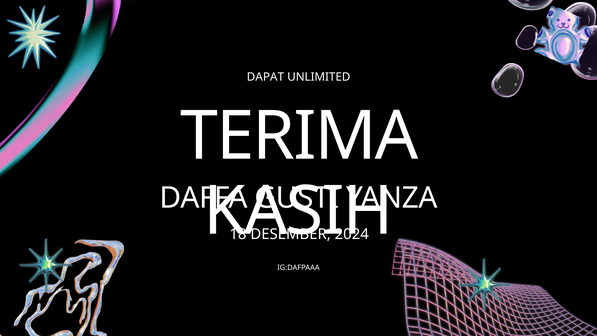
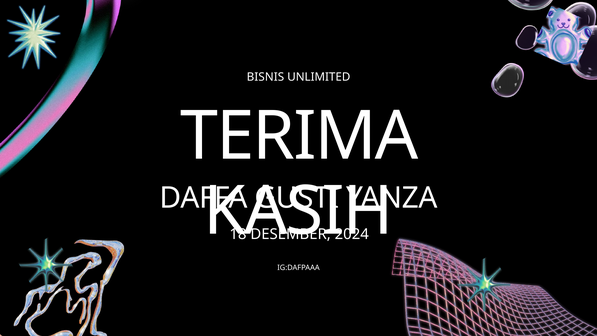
DAPAT: DAPAT -> BISNIS (265, 77)
